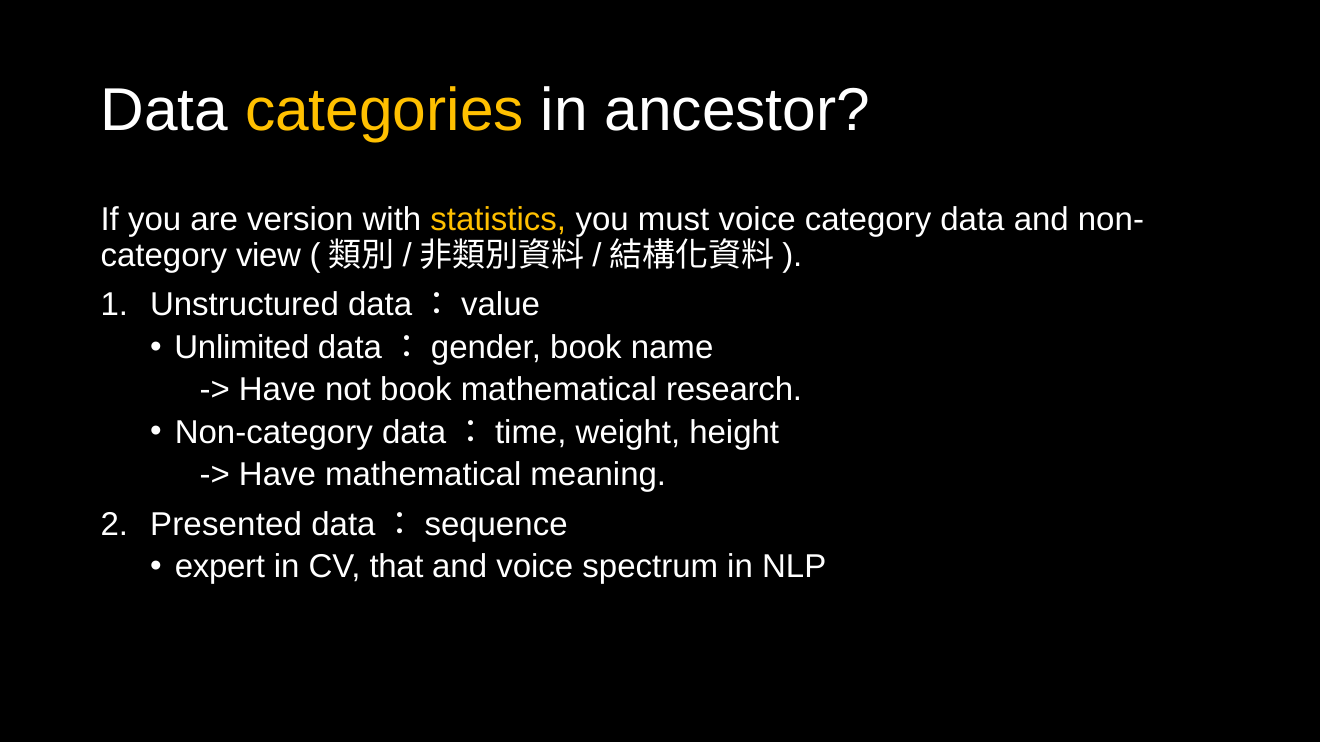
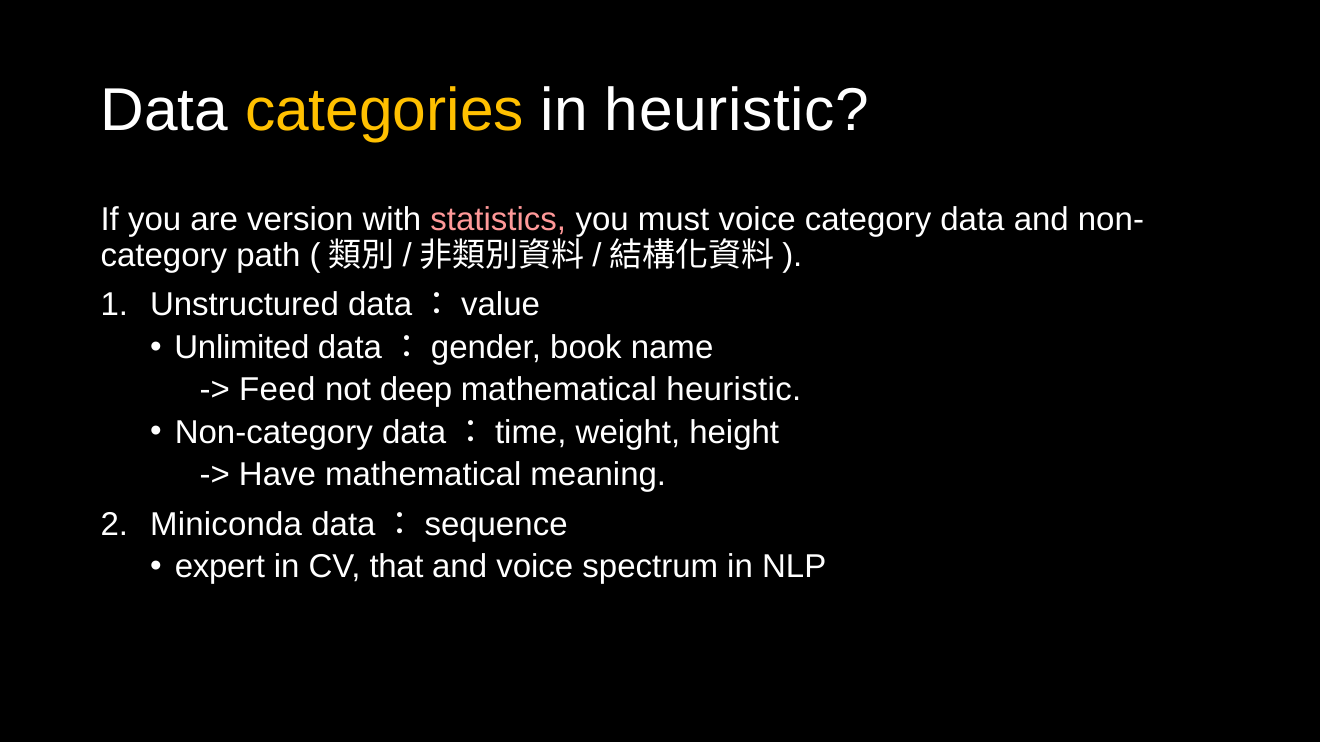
in ancestor: ancestor -> heuristic (737, 111)
statistics colour: yellow -> pink (498, 220)
view: view -> path (268, 256)
Have: Have -> Feed (277, 390)
not book: book -> deep (416, 390)
mathematical research: research -> heuristic (734, 390)
Presented: Presented -> Miniconda (226, 525)
